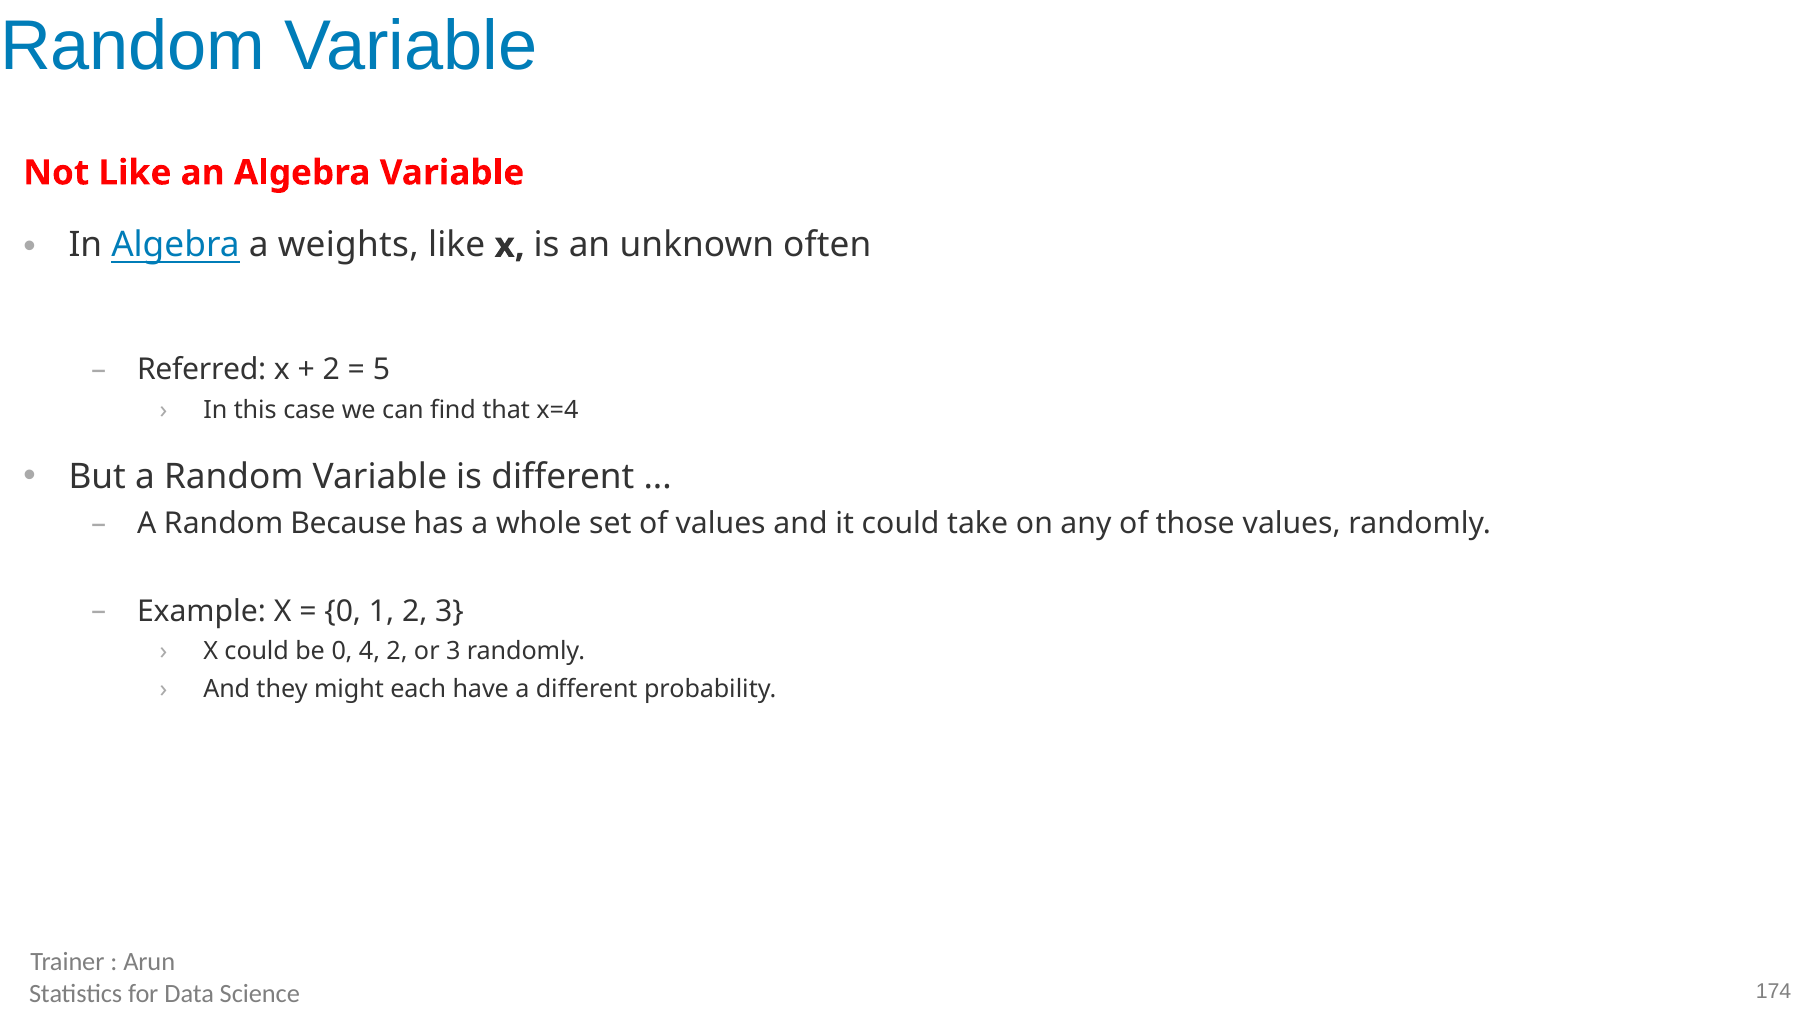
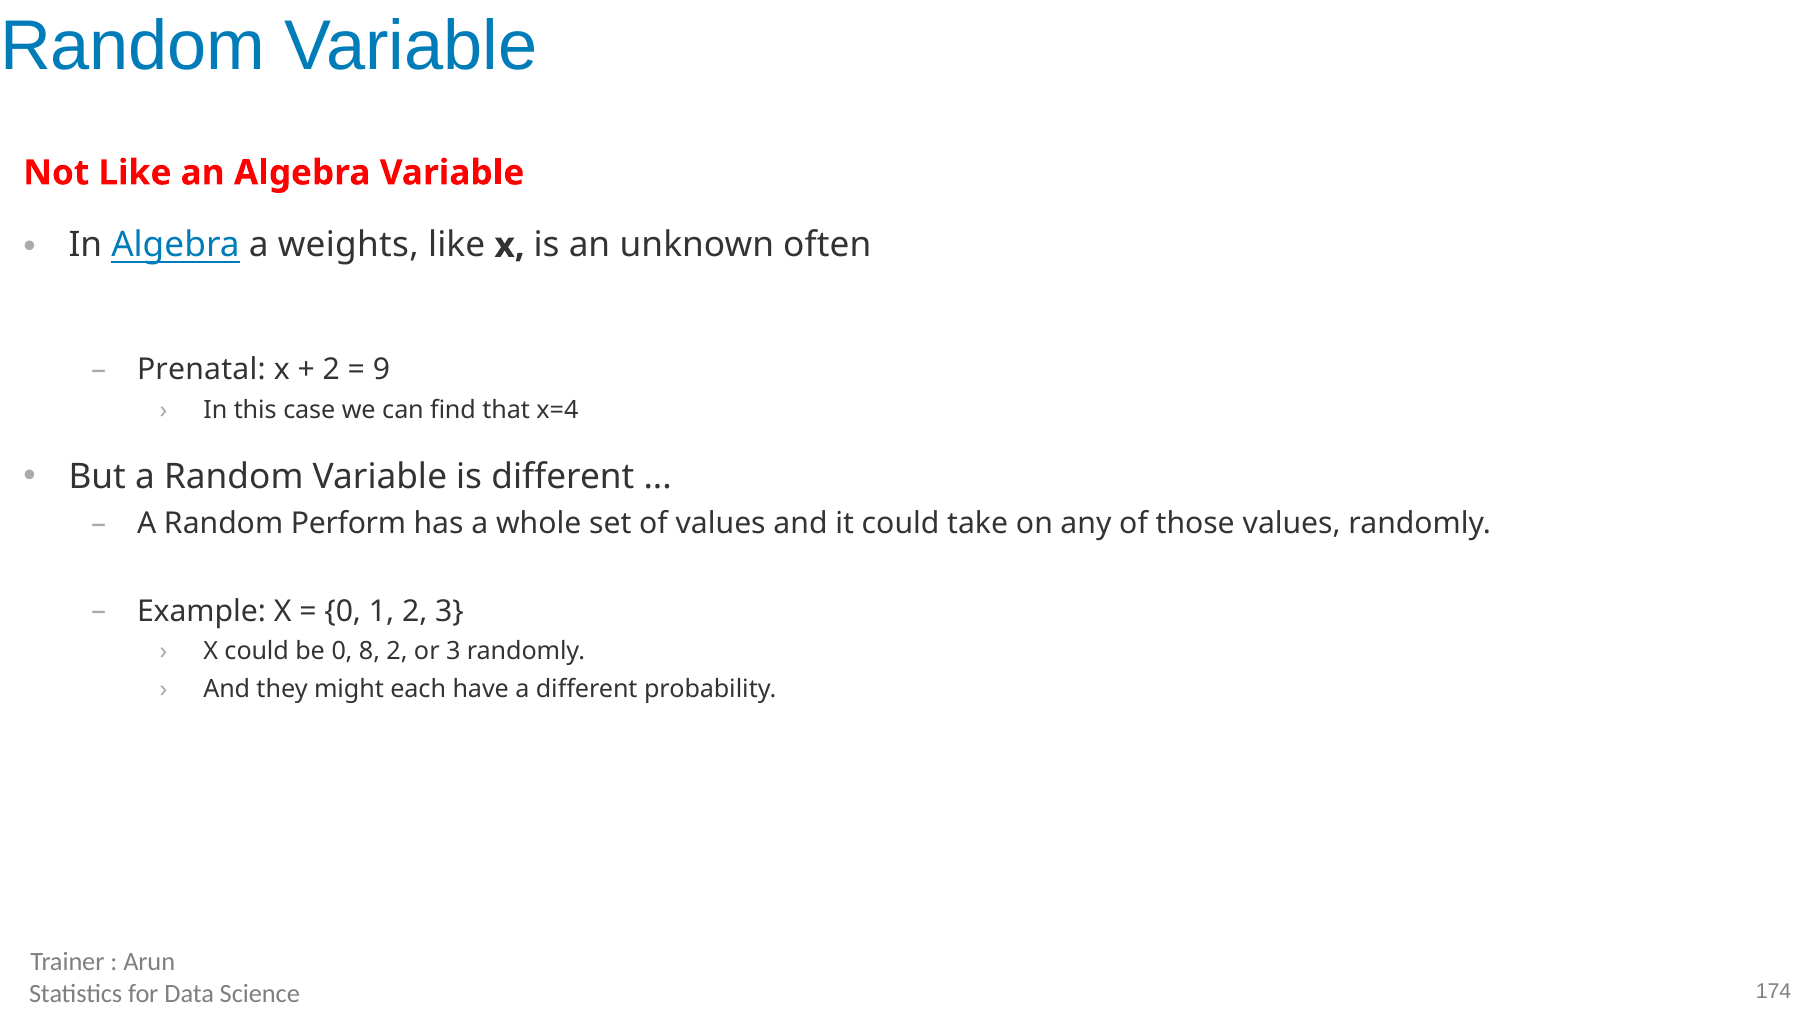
Referred: Referred -> Prenatal (201, 370)
5: 5 -> 9 (382, 370)
Because: Because -> Perform (349, 524)
4: 4 -> 8 (369, 652)
